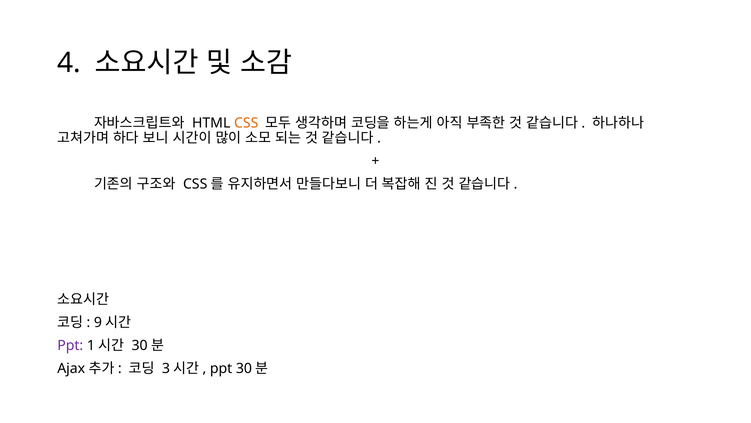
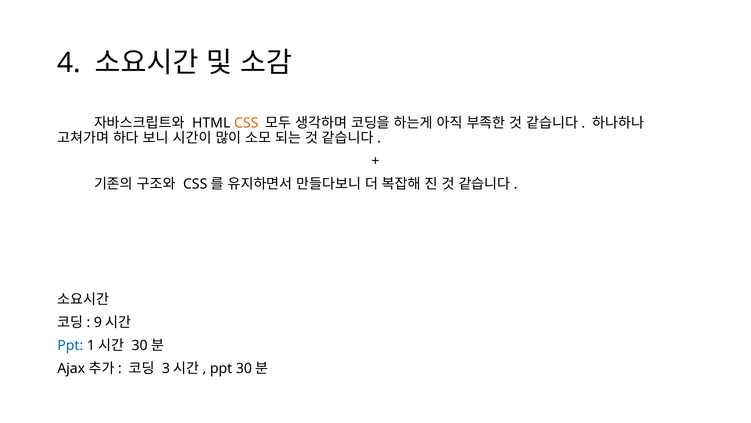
Ppt colour: purple -> blue (70, 345)
